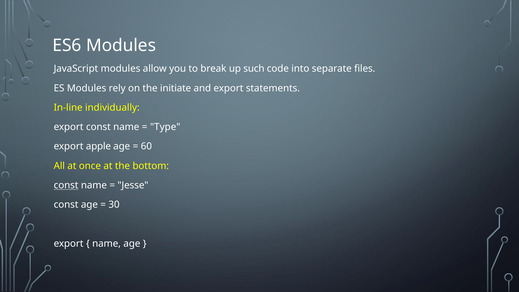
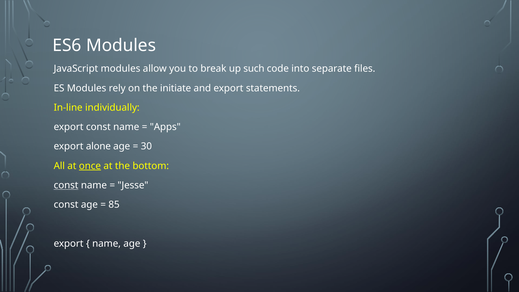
Type: Type -> Apps (165, 127)
apple: apple -> alone (98, 146)
60: 60 -> 30 (146, 146)
once underline: none -> present (90, 166)
30: 30 -> 85 (114, 205)
